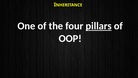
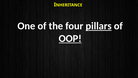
OOP underline: none -> present (70, 38)
